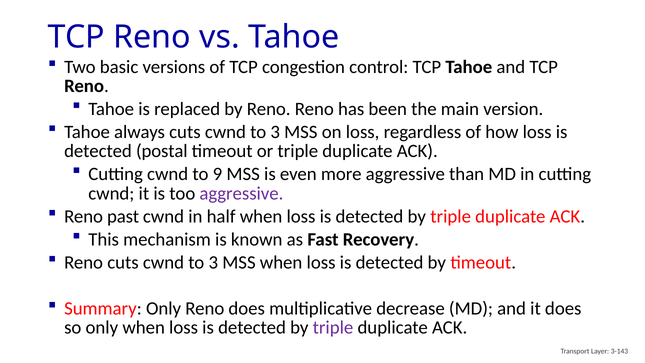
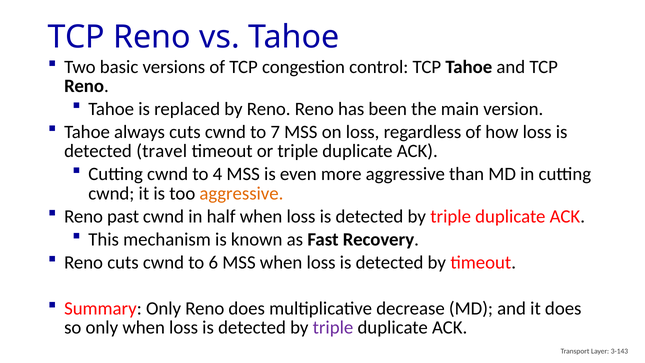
3: 3 -> 7 (275, 132)
postal: postal -> travel (162, 151)
9: 9 -> 4 (217, 174)
aggressive colour: purple -> orange (241, 193)
3: 3 -> 6 (213, 262)
